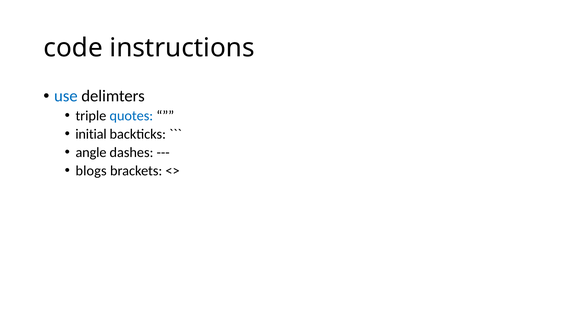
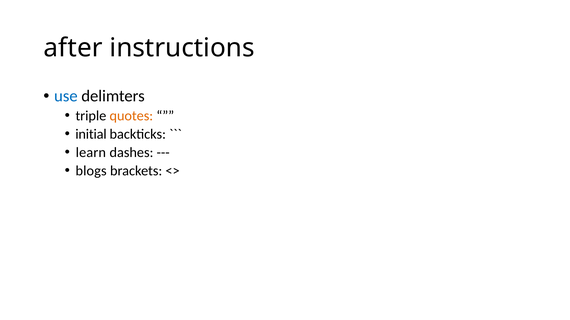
code: code -> after (73, 48)
quotes colour: blue -> orange (131, 116)
angle: angle -> learn (91, 153)
